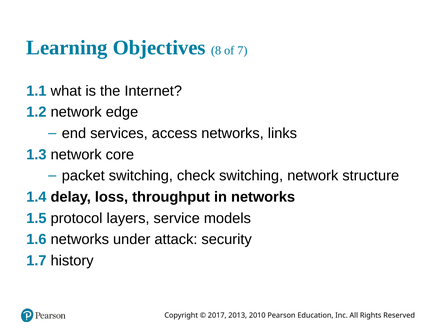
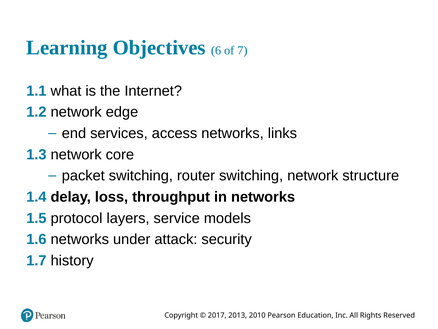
8: 8 -> 6 (216, 50)
check: check -> router (196, 176)
